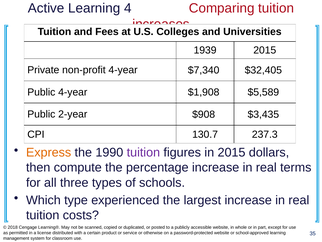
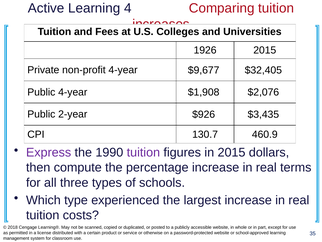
1939: 1939 -> 1926 (205, 50)
$7,340: $7,340 -> $9,677 (204, 70)
$5,589: $5,589 -> $2,076 (263, 92)
$908: $908 -> $926 (204, 114)
237.3: 237.3 -> 460.9 (265, 134)
Express colour: orange -> purple (49, 152)
